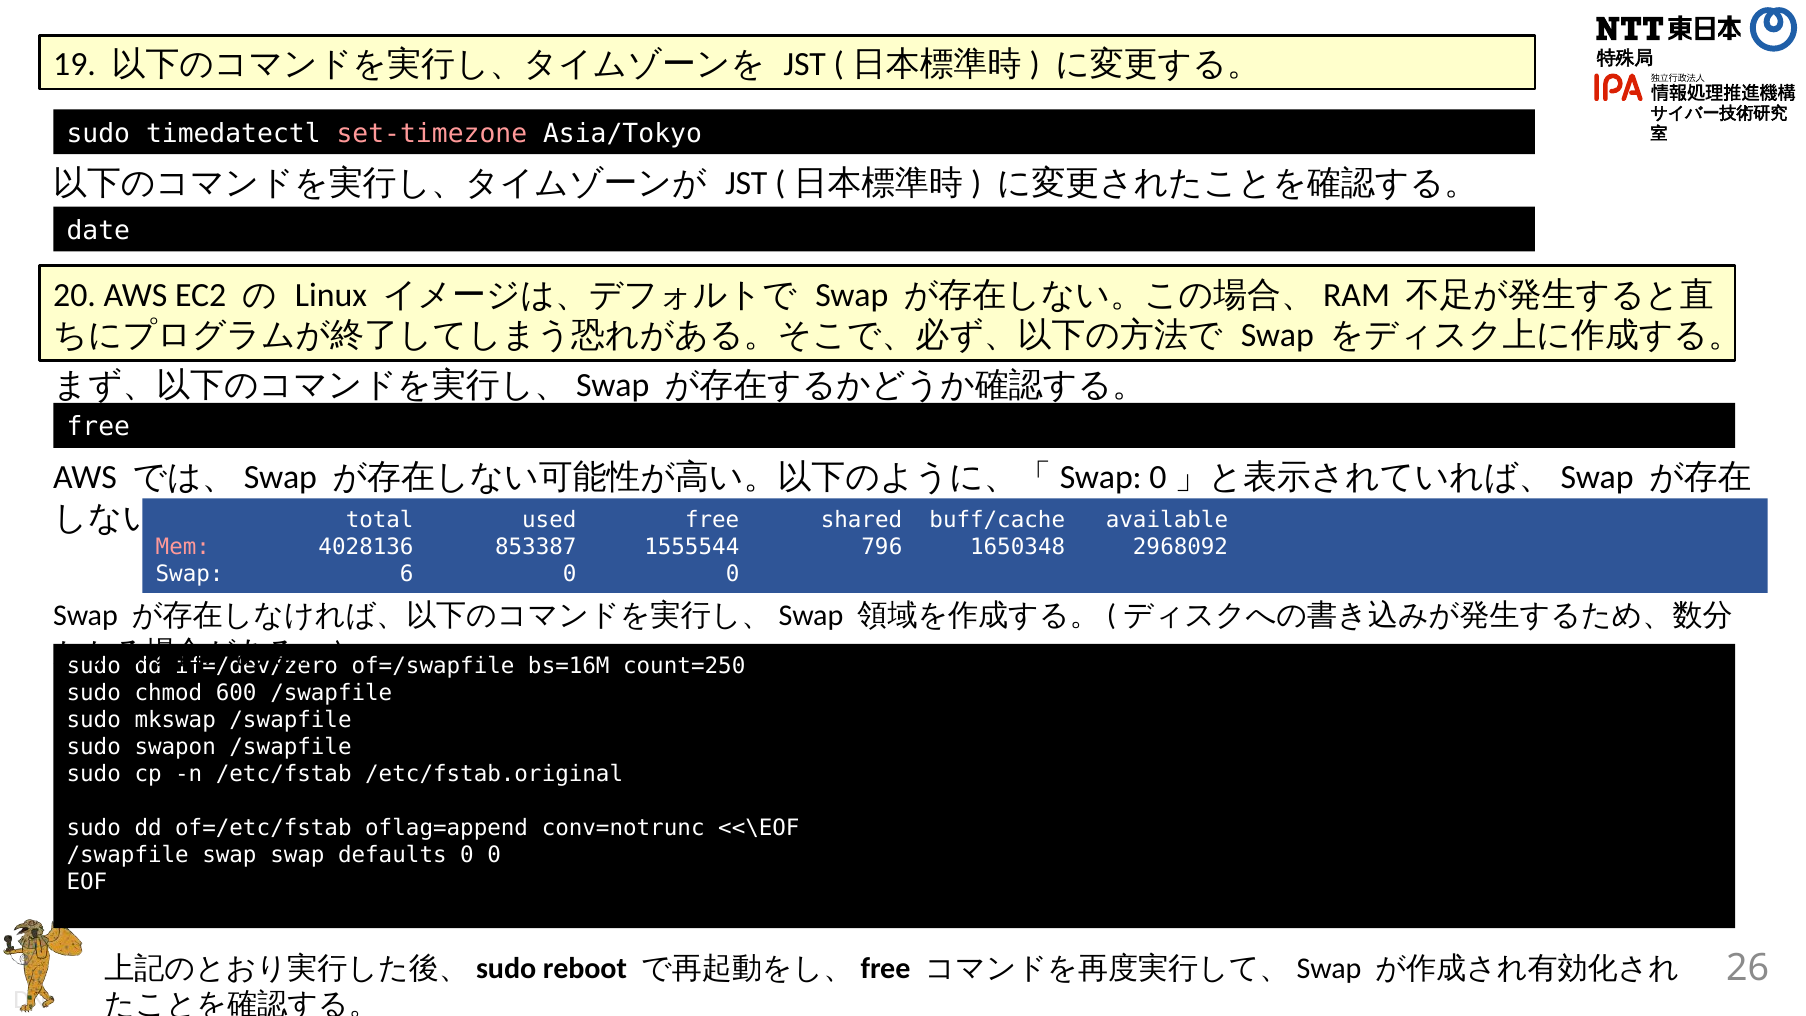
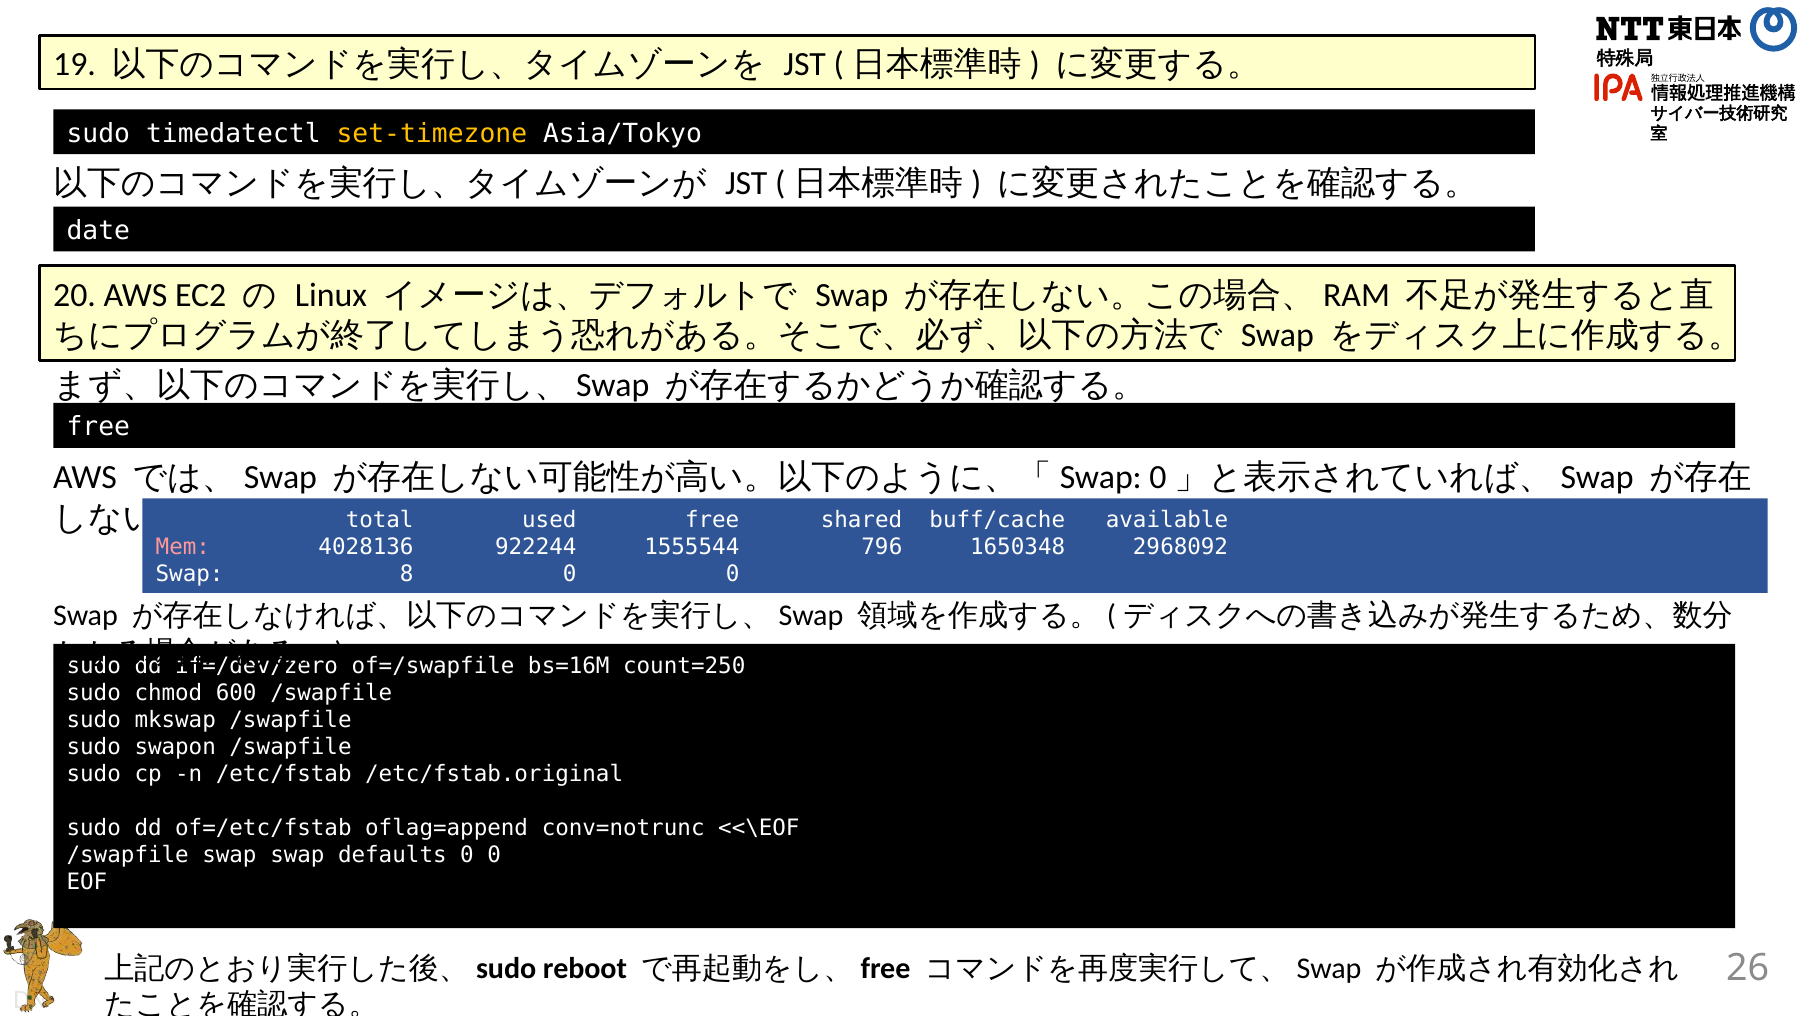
set-timezone colour: pink -> yellow (432, 134)
853387: 853387 -> 922244 (536, 547)
6: 6 -> 8 (407, 574)
